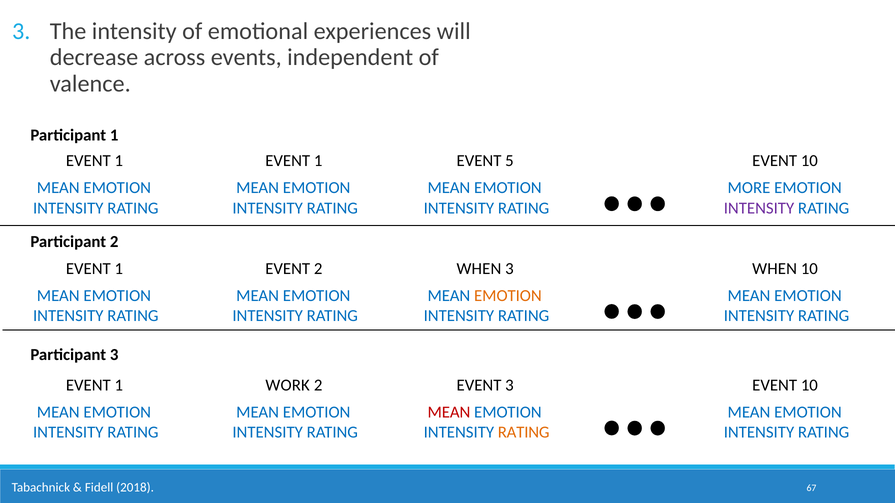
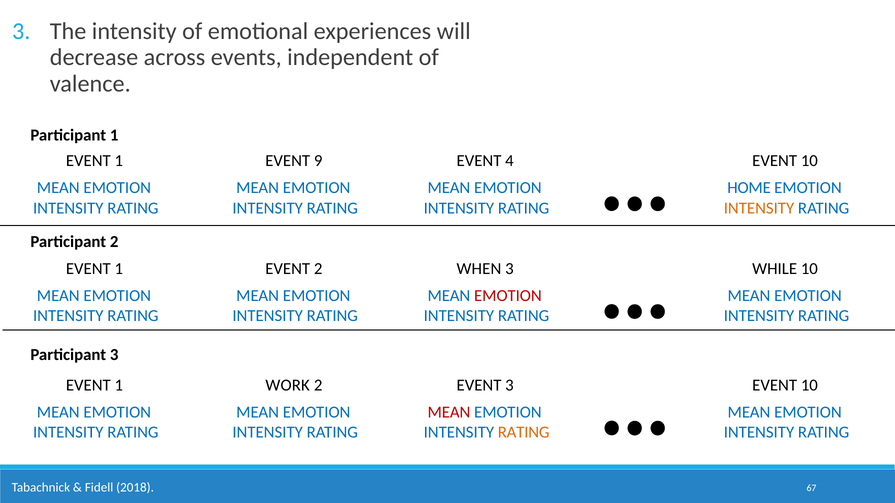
1: 1 -> 9 (318, 161)
5: 5 -> 4 (509, 161)
MORE: MORE -> HOME (749, 188)
INTENSITY colour: purple -> orange (759, 208)
WHEN: WHEN -> WHILE (775, 269)
EMOTION colour: orange -> red (508, 296)
